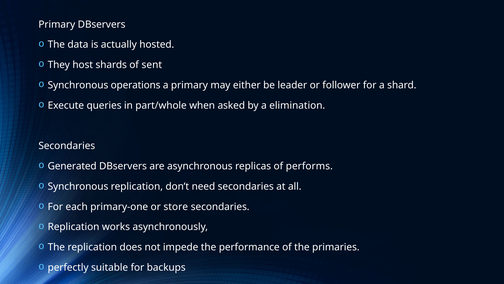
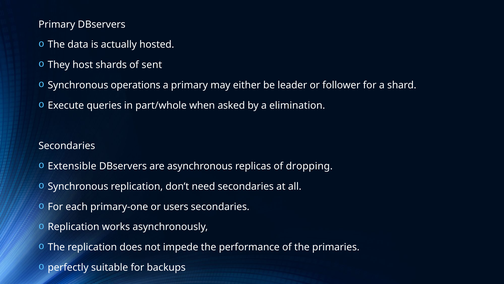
Generated: Generated -> Extensible (72, 166)
performs: performs -> dropping (309, 166)
store: store -> users (176, 206)
